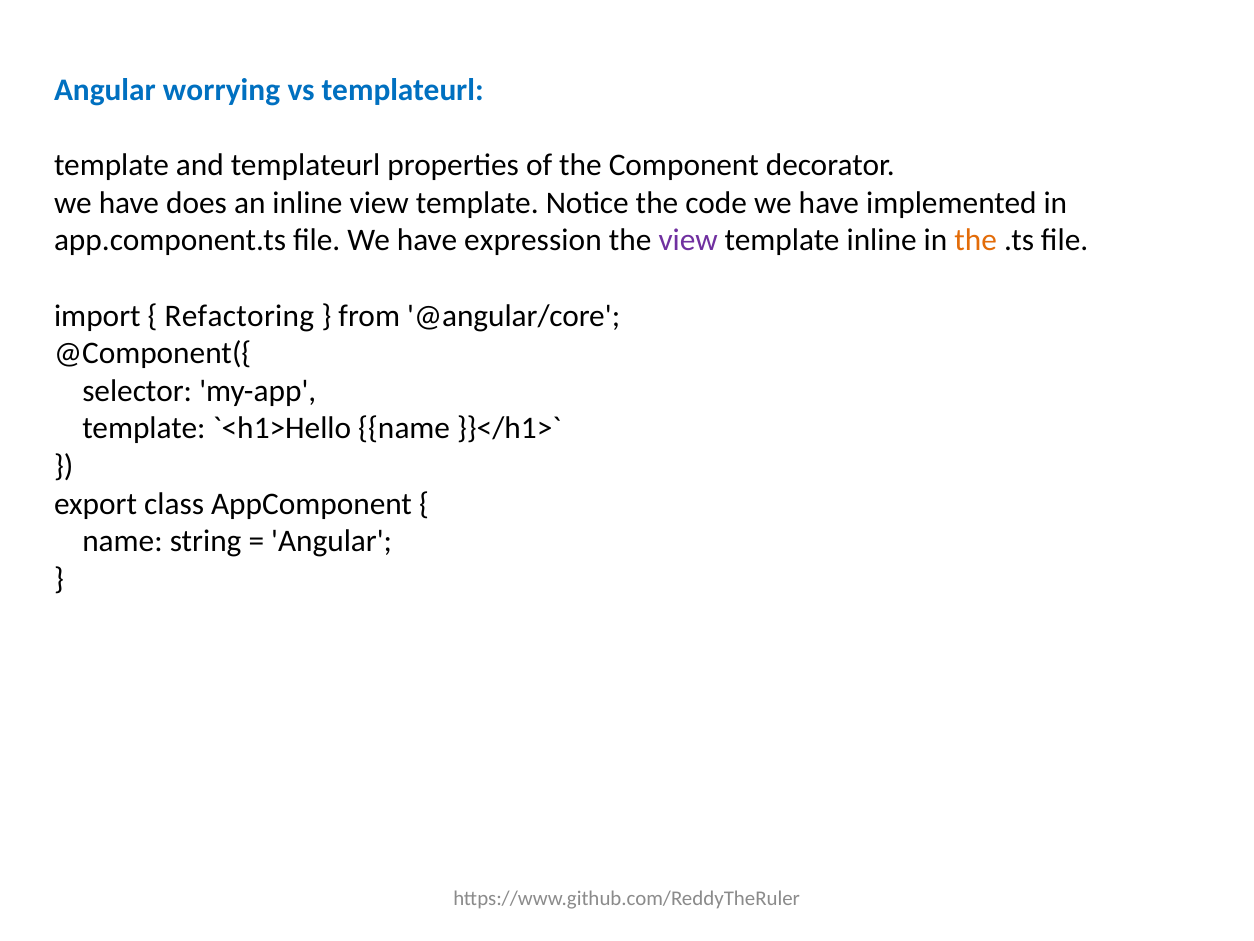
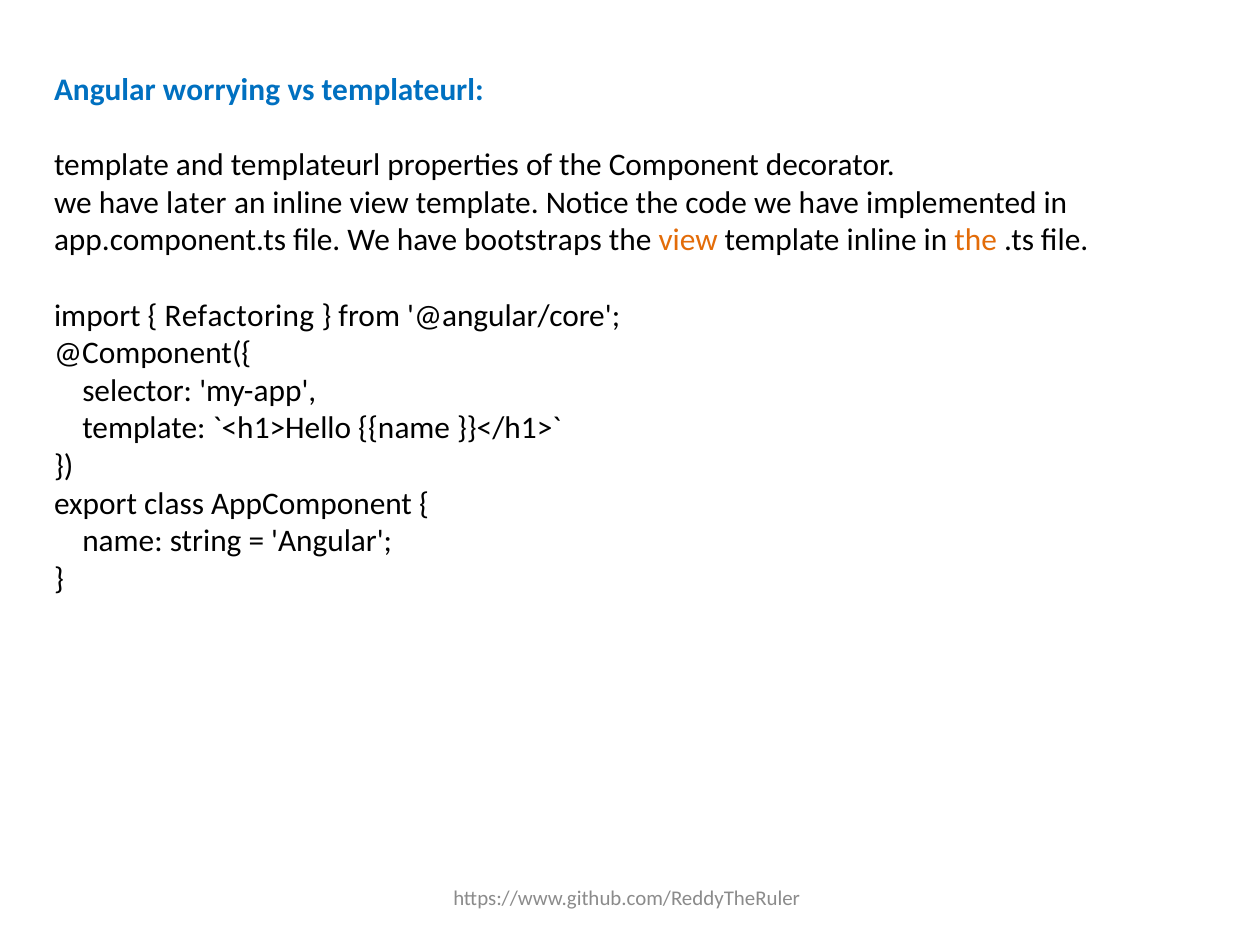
does: does -> later (196, 203)
expression: expression -> bootstraps (533, 240)
view colour: purple -> orange (688, 240)
